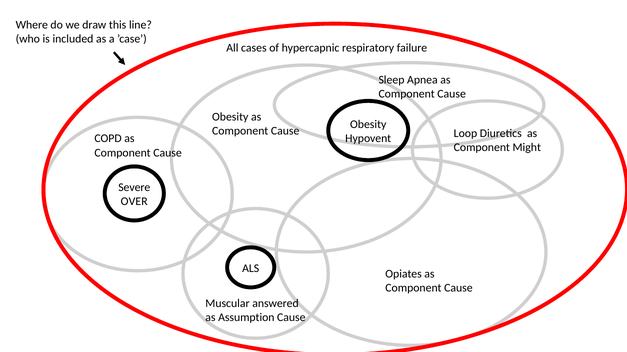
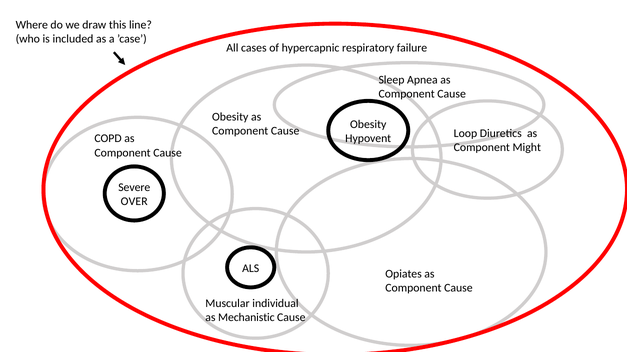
answered: answered -> individual (275, 304)
Assumption: Assumption -> Mechanistic (246, 318)
